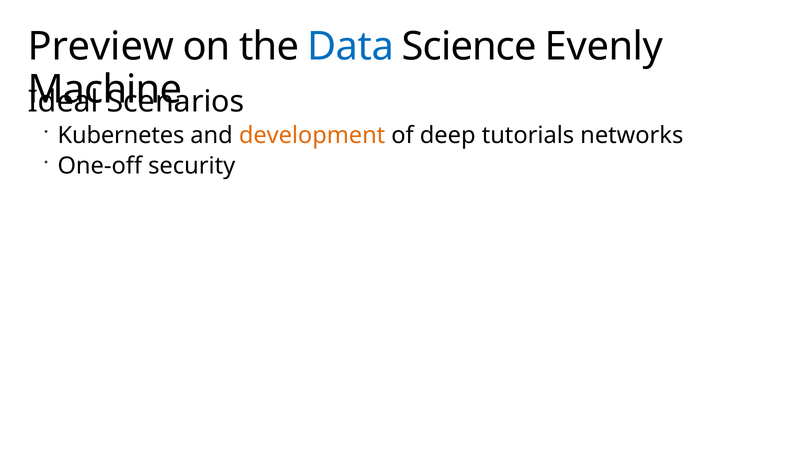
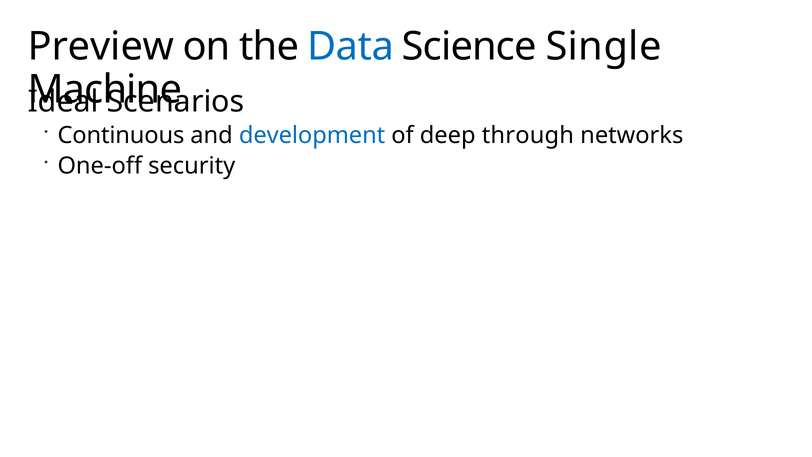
Evenly: Evenly -> Single (604, 47)
Kubernetes: Kubernetes -> Continuous (121, 135)
development colour: orange -> blue (312, 135)
tutorials: tutorials -> through (528, 135)
